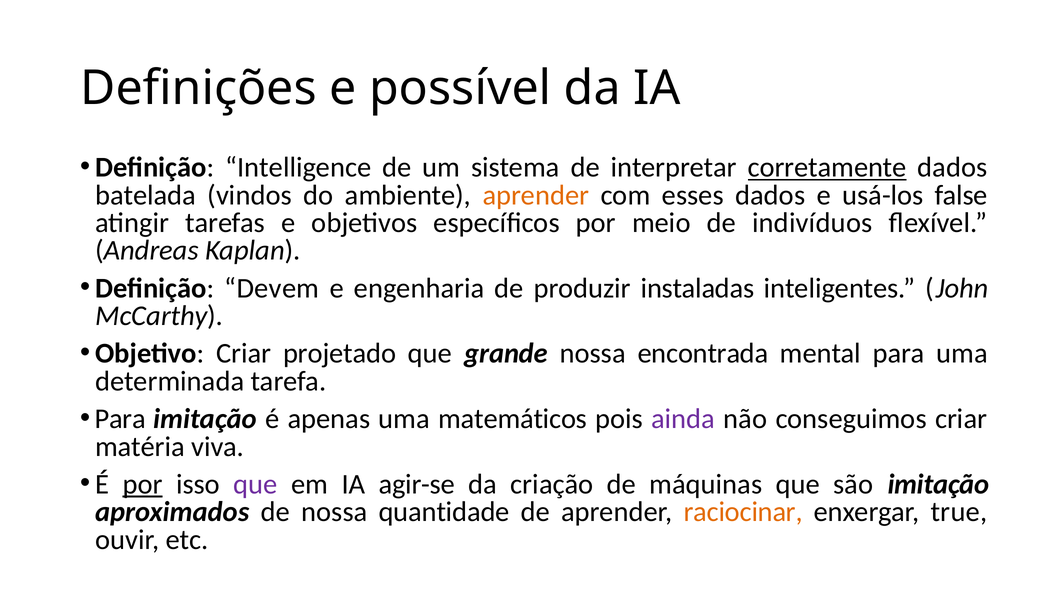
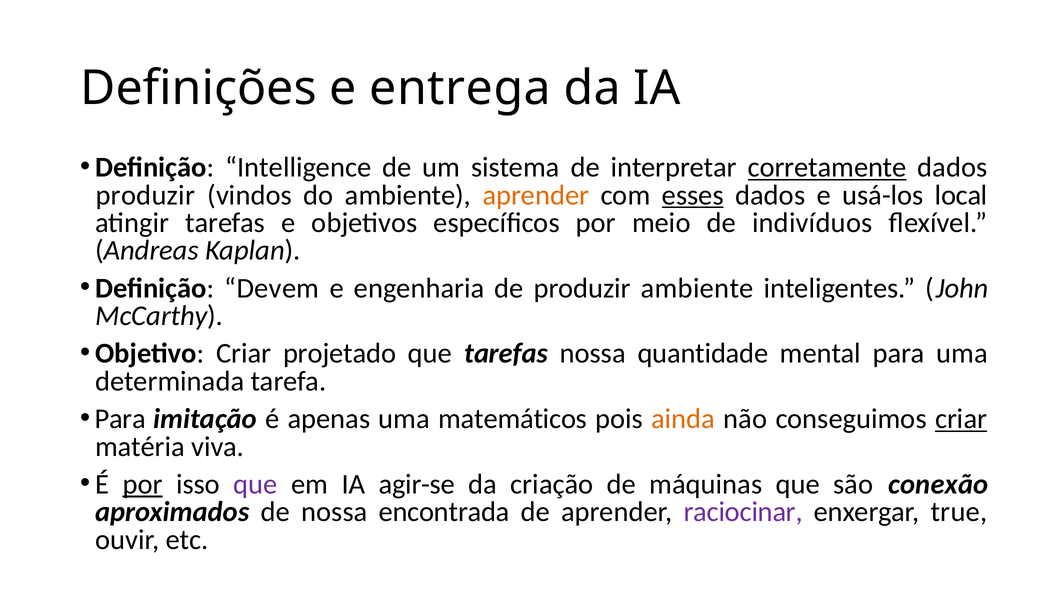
possível: possível -> entrega (460, 89)
batelada: batelada -> produzir (145, 195)
esses underline: none -> present (693, 195)
false: false -> local (961, 195)
produzir instaladas: instaladas -> ambiente (697, 288)
que grande: grande -> tarefas (506, 353)
encontrada: encontrada -> quantidade (703, 353)
ainda colour: purple -> orange (683, 419)
criar underline: none -> present (961, 419)
são imitação: imitação -> conexão (938, 484)
quantidade: quantidade -> encontrada (444, 512)
raciocinar colour: orange -> purple (743, 512)
